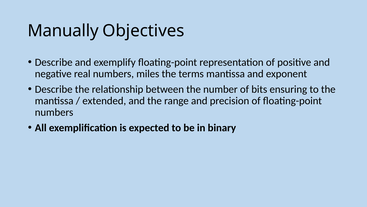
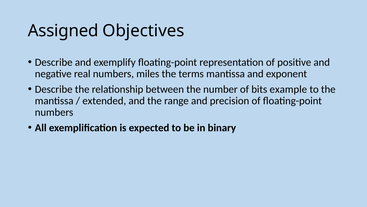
Manually: Manually -> Assigned (63, 31)
ensuring: ensuring -> example (288, 89)
